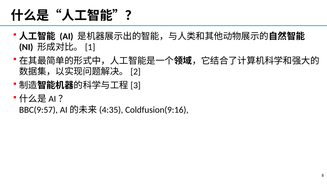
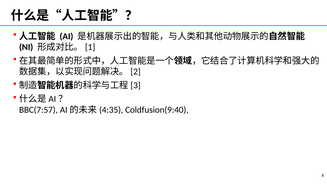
BBC(9:57: BBC(9:57 -> BBC(7:57 (38, 110)
Coldfusion(9:16: Coldfusion(9:16 -> Coldfusion(9:40 (157, 110)
